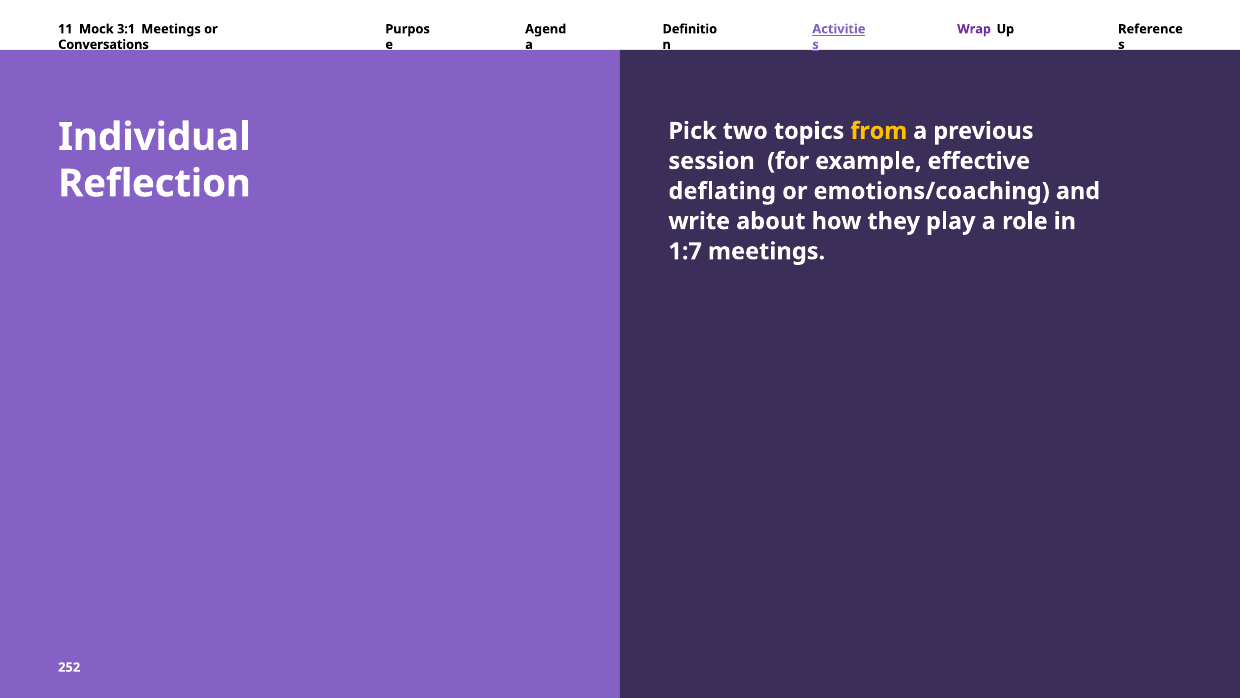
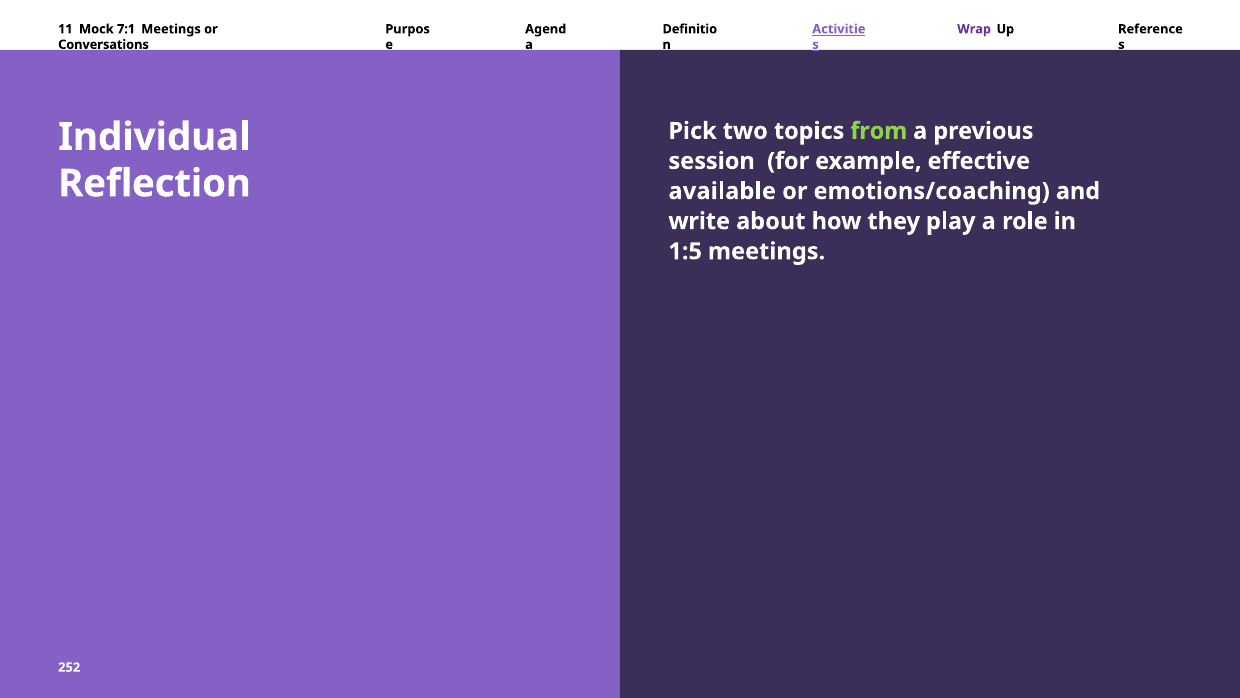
3:1: 3:1 -> 7:1 (126, 29)
from colour: yellow -> light green (879, 131)
deflating: deflating -> available (722, 191)
1:7: 1:7 -> 1:5 (685, 251)
